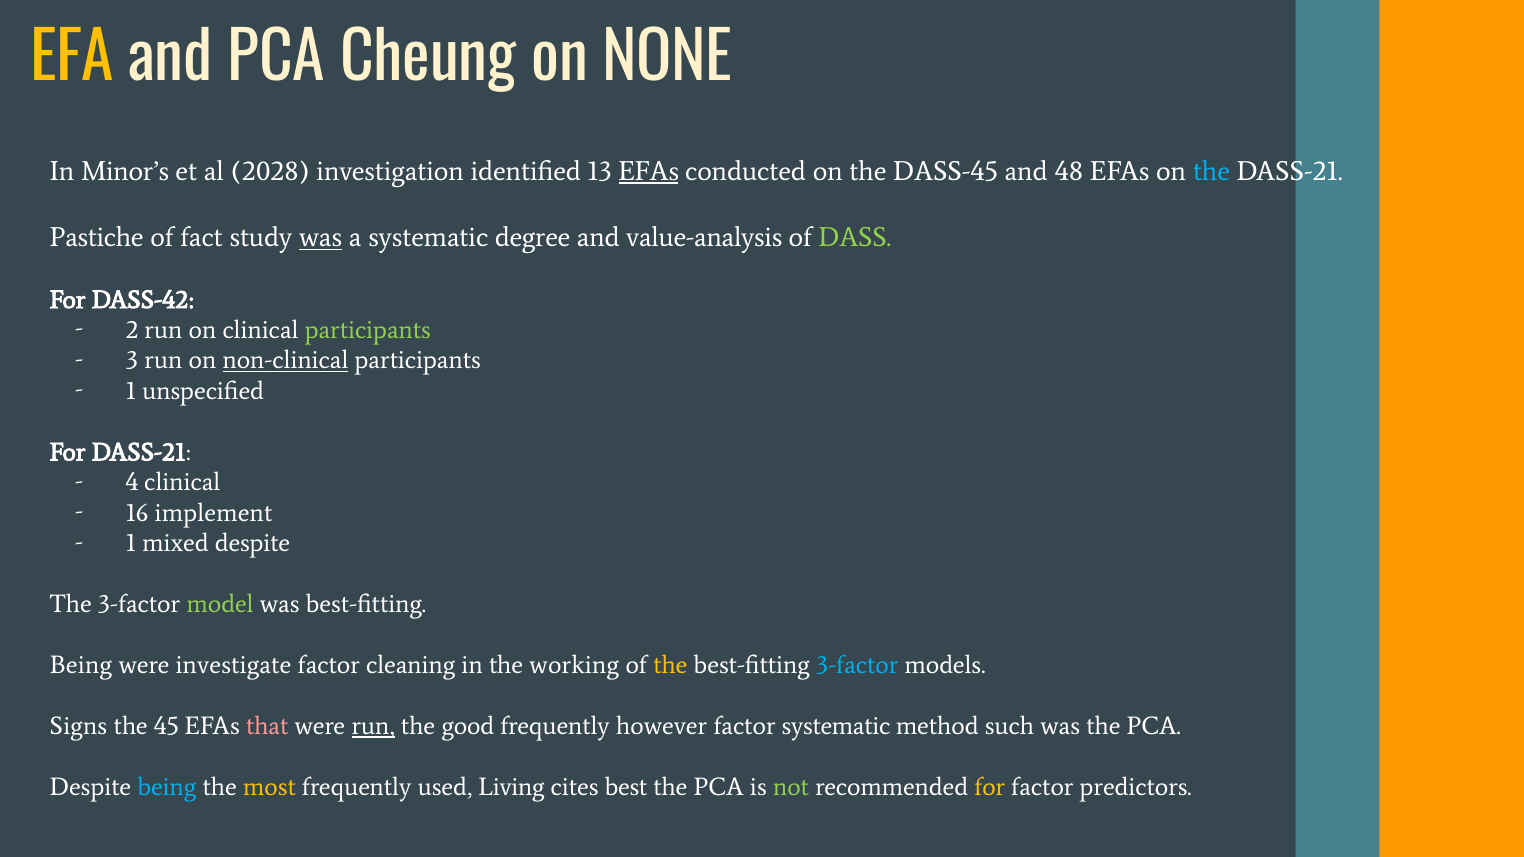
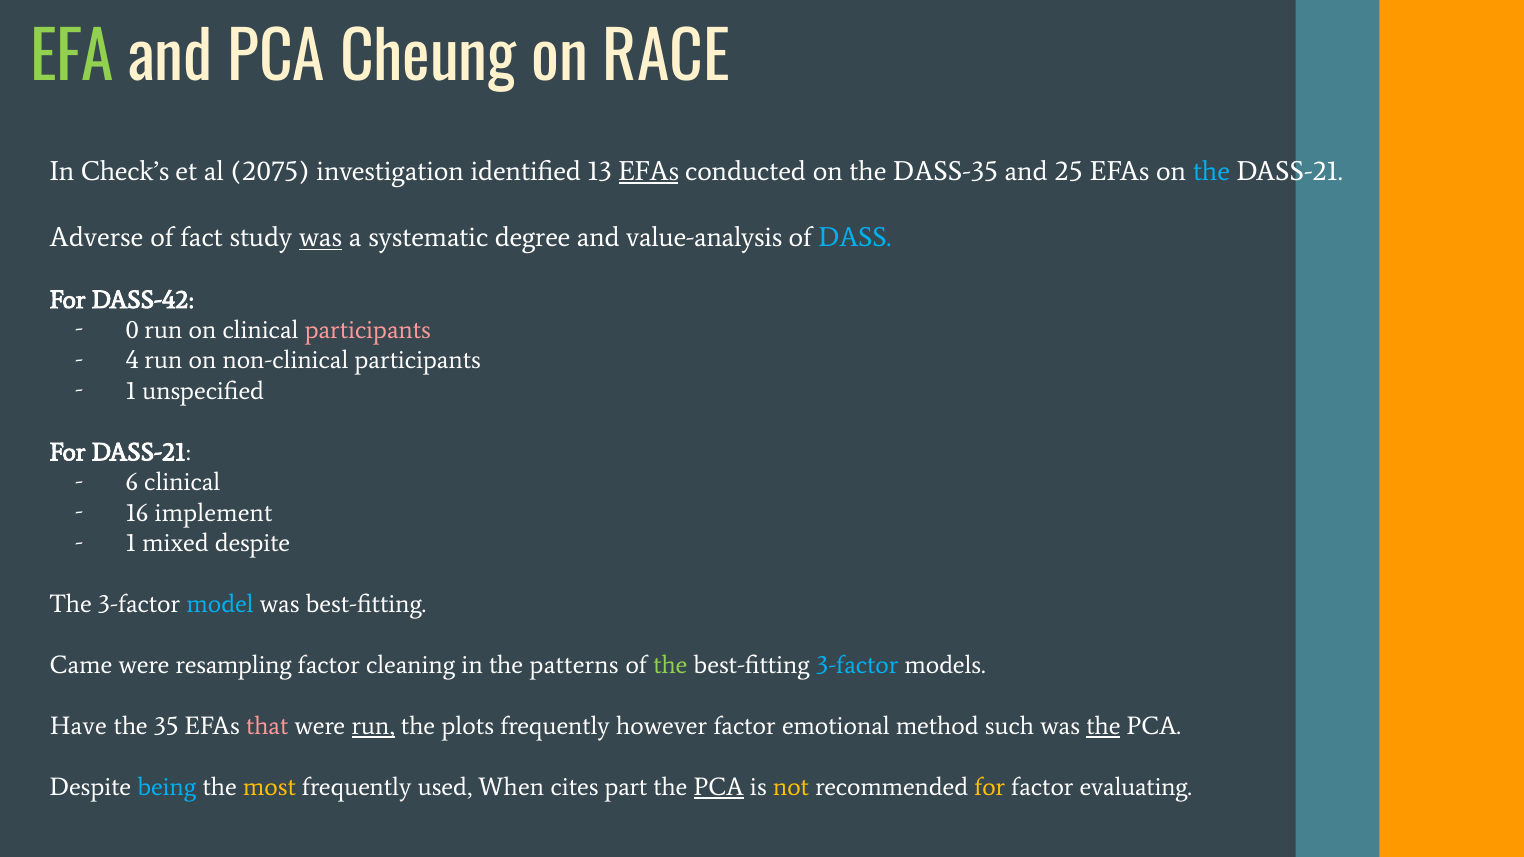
EFA colour: yellow -> light green (73, 58)
NONE: NONE -> RACE (667, 58)
Minor’s: Minor’s -> Check’s (125, 172)
2028: 2028 -> 2075 (270, 172)
DASS-45: DASS-45 -> DASS-35 (945, 172)
48: 48 -> 25 (1069, 172)
Pastiche: Pastiche -> Adverse (97, 238)
DASS colour: light green -> light blue (855, 238)
2: 2 -> 0 (132, 330)
participants colour: light green -> pink (368, 330)
3: 3 -> 4 (132, 361)
non-clinical underline: present -> none (286, 361)
4: 4 -> 6 (132, 483)
model colour: light green -> light blue (220, 605)
Being: Being -> Came (81, 665)
investigate: investigate -> resampling (234, 665)
working: working -> patterns (574, 665)
the colour: yellow -> light green (670, 665)
Signs: Signs -> Have (78, 726)
45: 45 -> 35 (166, 726)
good: good -> plots (468, 726)
factor systematic: systematic -> emotional (836, 726)
the underline: none -> present (1103, 726)
Living: Living -> When (511, 787)
best: best -> part (626, 787)
PCA underline: none -> present (719, 787)
not colour: light green -> yellow (791, 787)
predictors: predictors -> evaluating (1136, 787)
